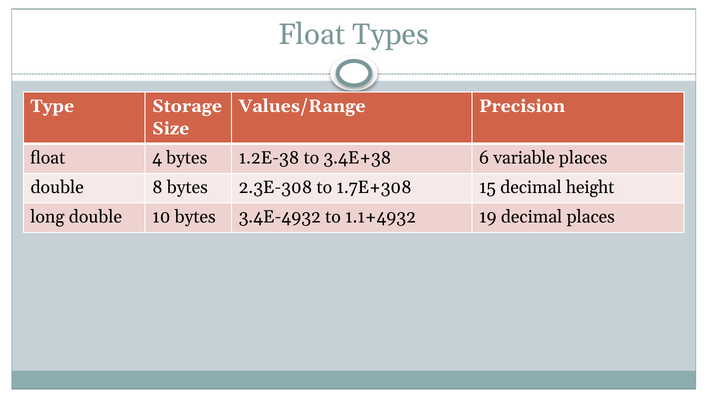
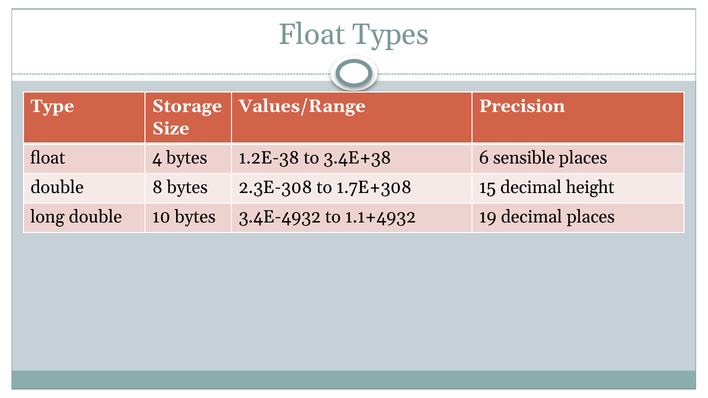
variable: variable -> sensible (524, 158)
